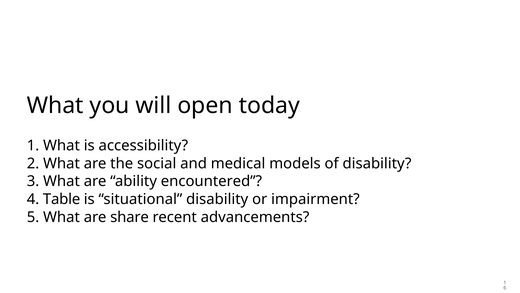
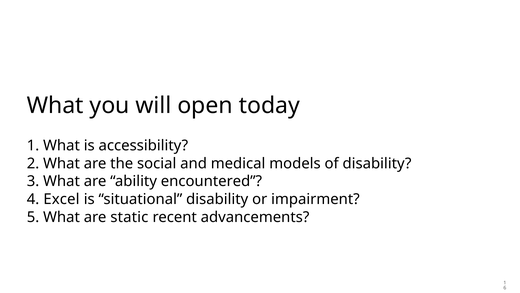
Table: Table -> Excel (61, 199)
share: share -> static (129, 217)
